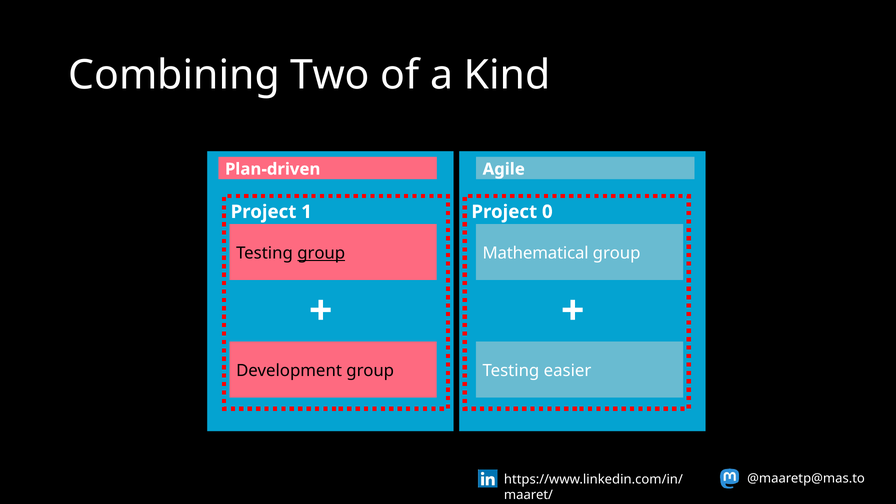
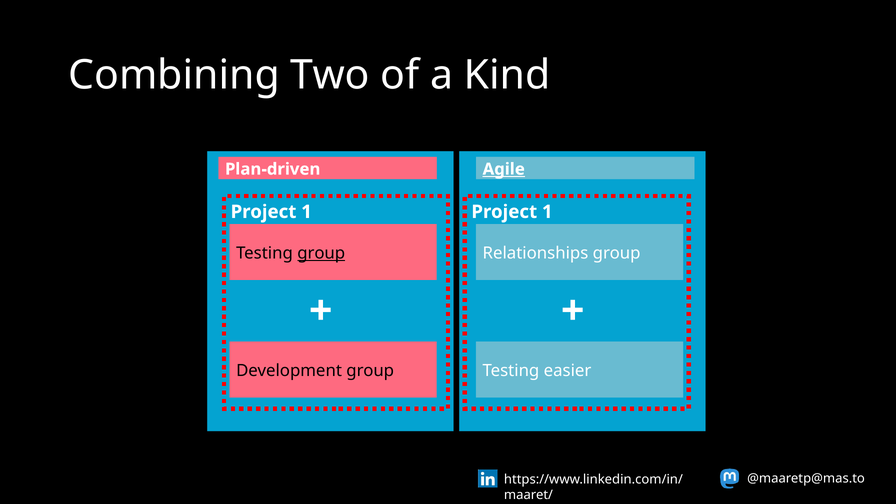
Agile underline: none -> present (504, 169)
1 Project 0: 0 -> 1 (547, 212)
Mathematical: Mathematical -> Relationships (535, 253)
